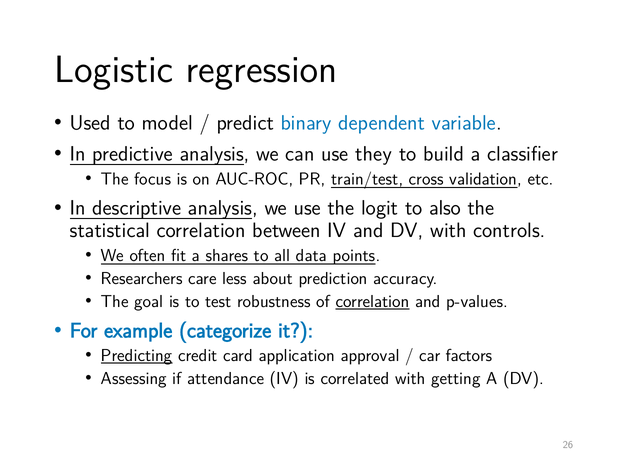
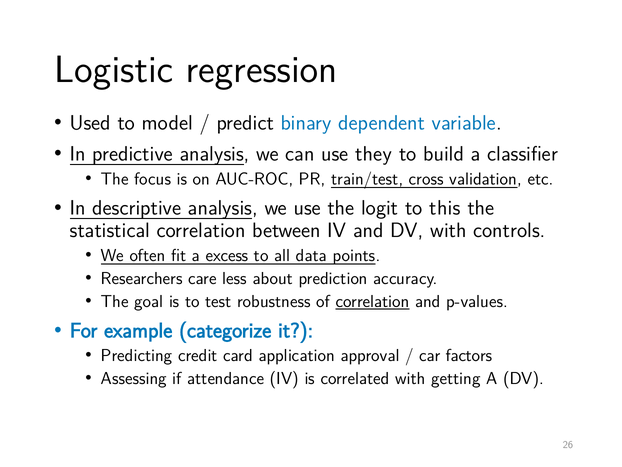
also: also -> this (445, 208)
shares: shares -> excess (227, 255)
Predicting underline: present -> none (137, 355)
